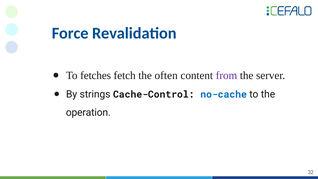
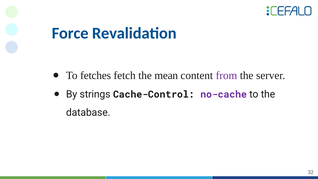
often: often -> mean (166, 75)
no-cache colour: blue -> purple (224, 94)
operation: operation -> database (88, 112)
